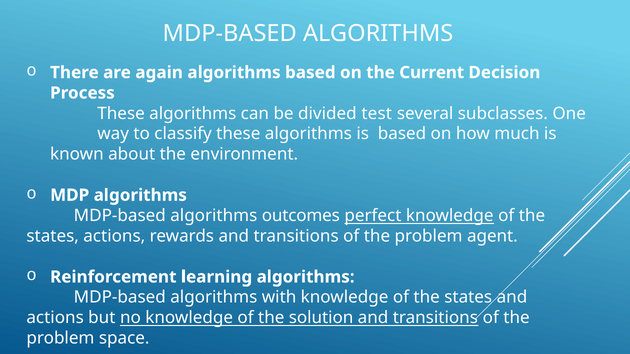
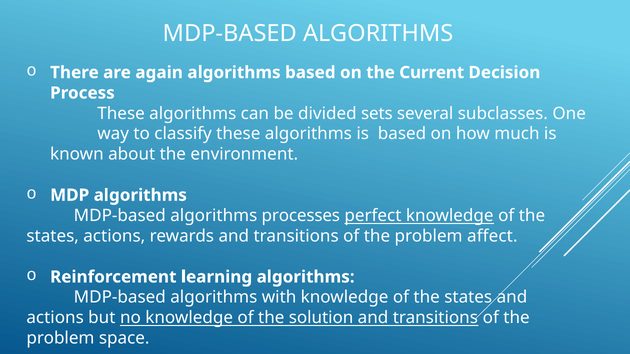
test: test -> sets (377, 114)
outcomes: outcomes -> processes (301, 216)
agent: agent -> affect (492, 236)
